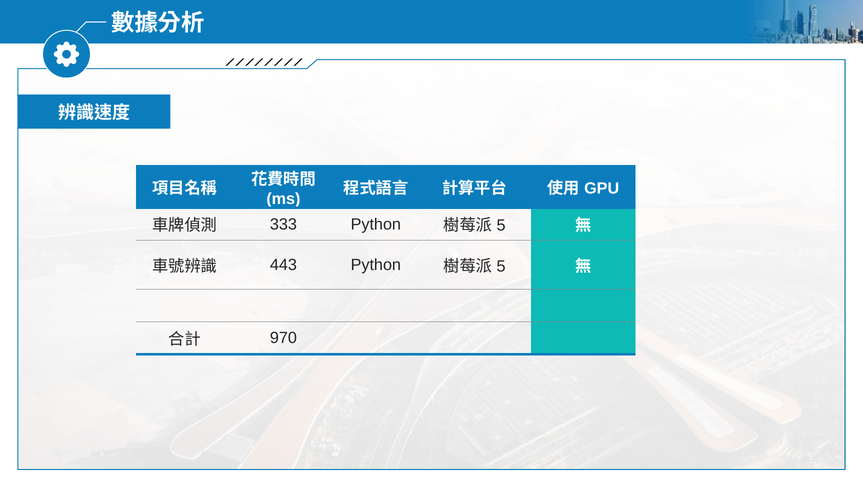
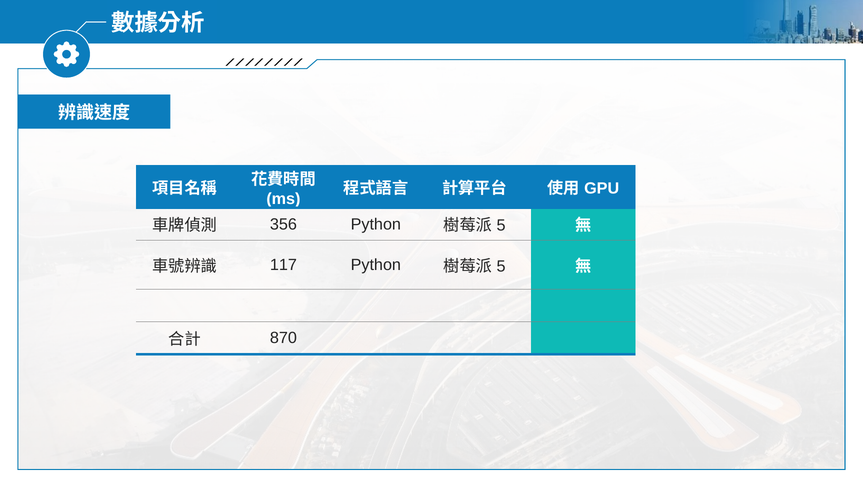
333: 333 -> 356 (283, 224)
443: 443 -> 117 (283, 265)
970: 970 -> 870 (283, 338)
